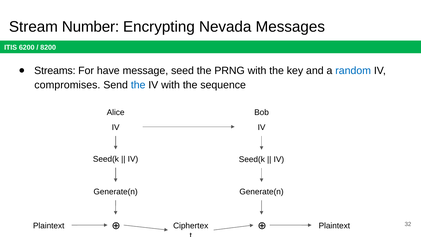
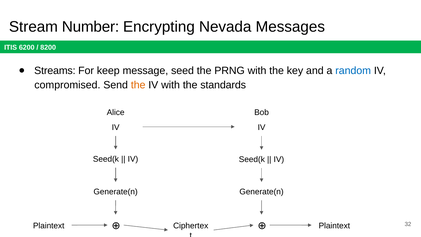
have: have -> keep (108, 71)
compromises: compromises -> compromised (67, 85)
the colour: blue -> orange (138, 85)
sequence: sequence -> standards (223, 85)
